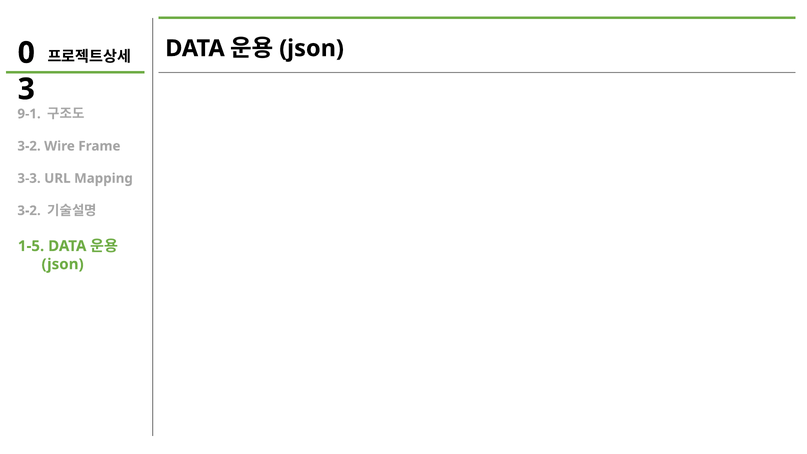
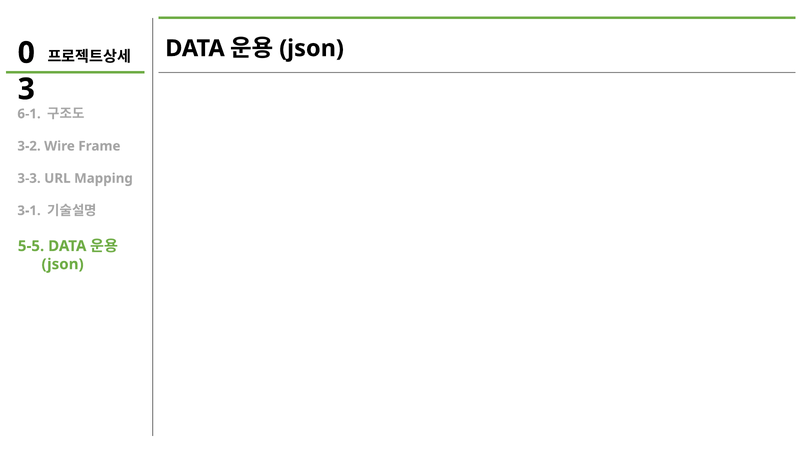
9-1: 9-1 -> 6-1 (29, 114)
3-2: 3-2 -> 3-1 (29, 211)
1-5: 1-5 -> 5-5 (31, 246)
